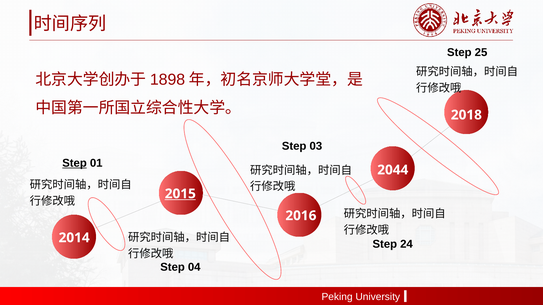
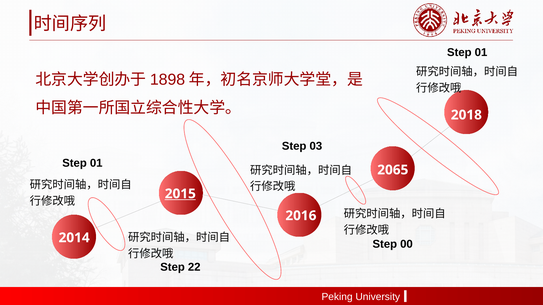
25: 25 -> 01 (481, 53)
Step underline: present -> none (74, 163)
2044: 2044 -> 2065 (393, 170)
24: 24 -> 00 (406, 244)
04: 04 -> 22 (194, 267)
